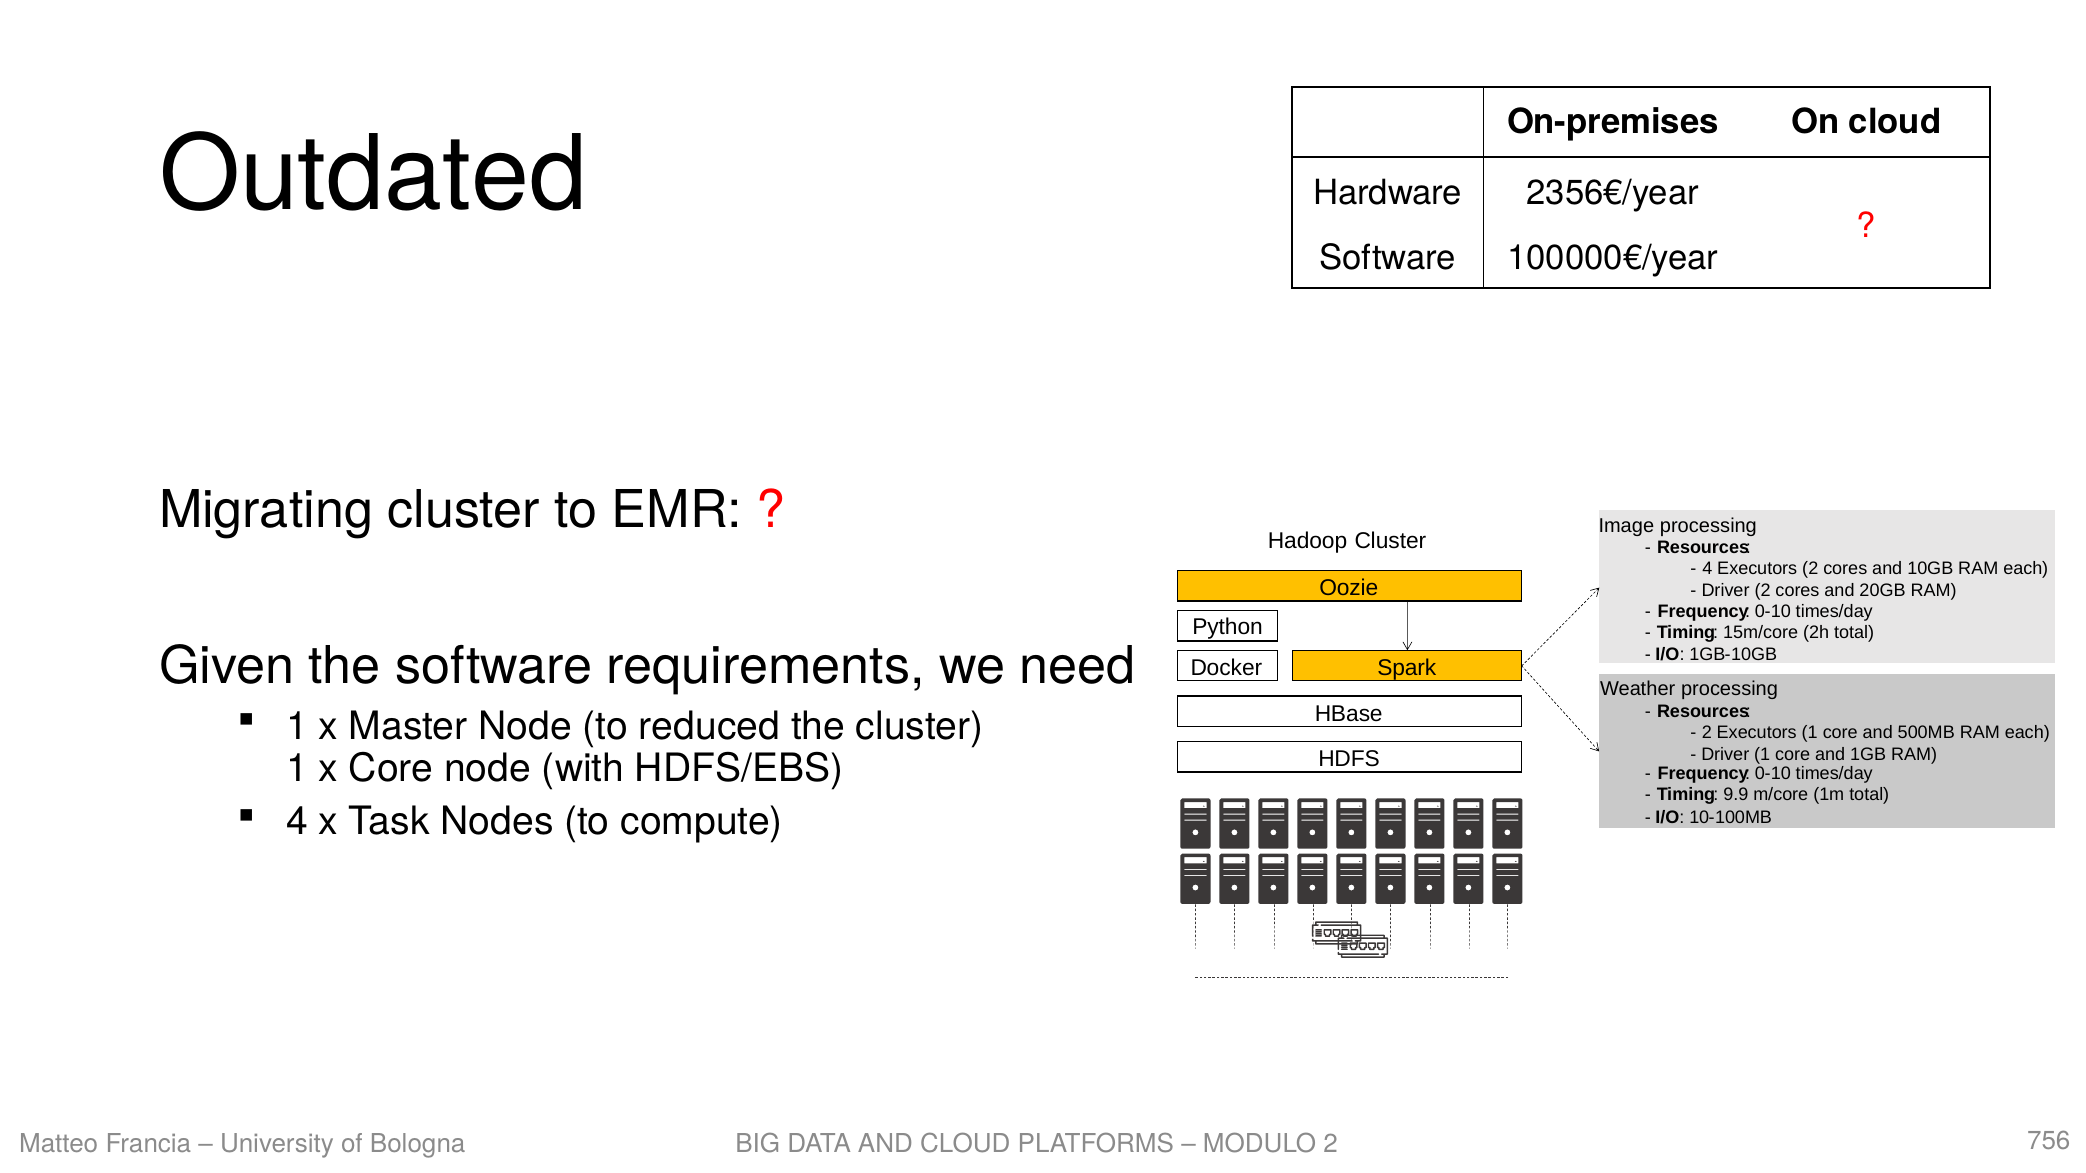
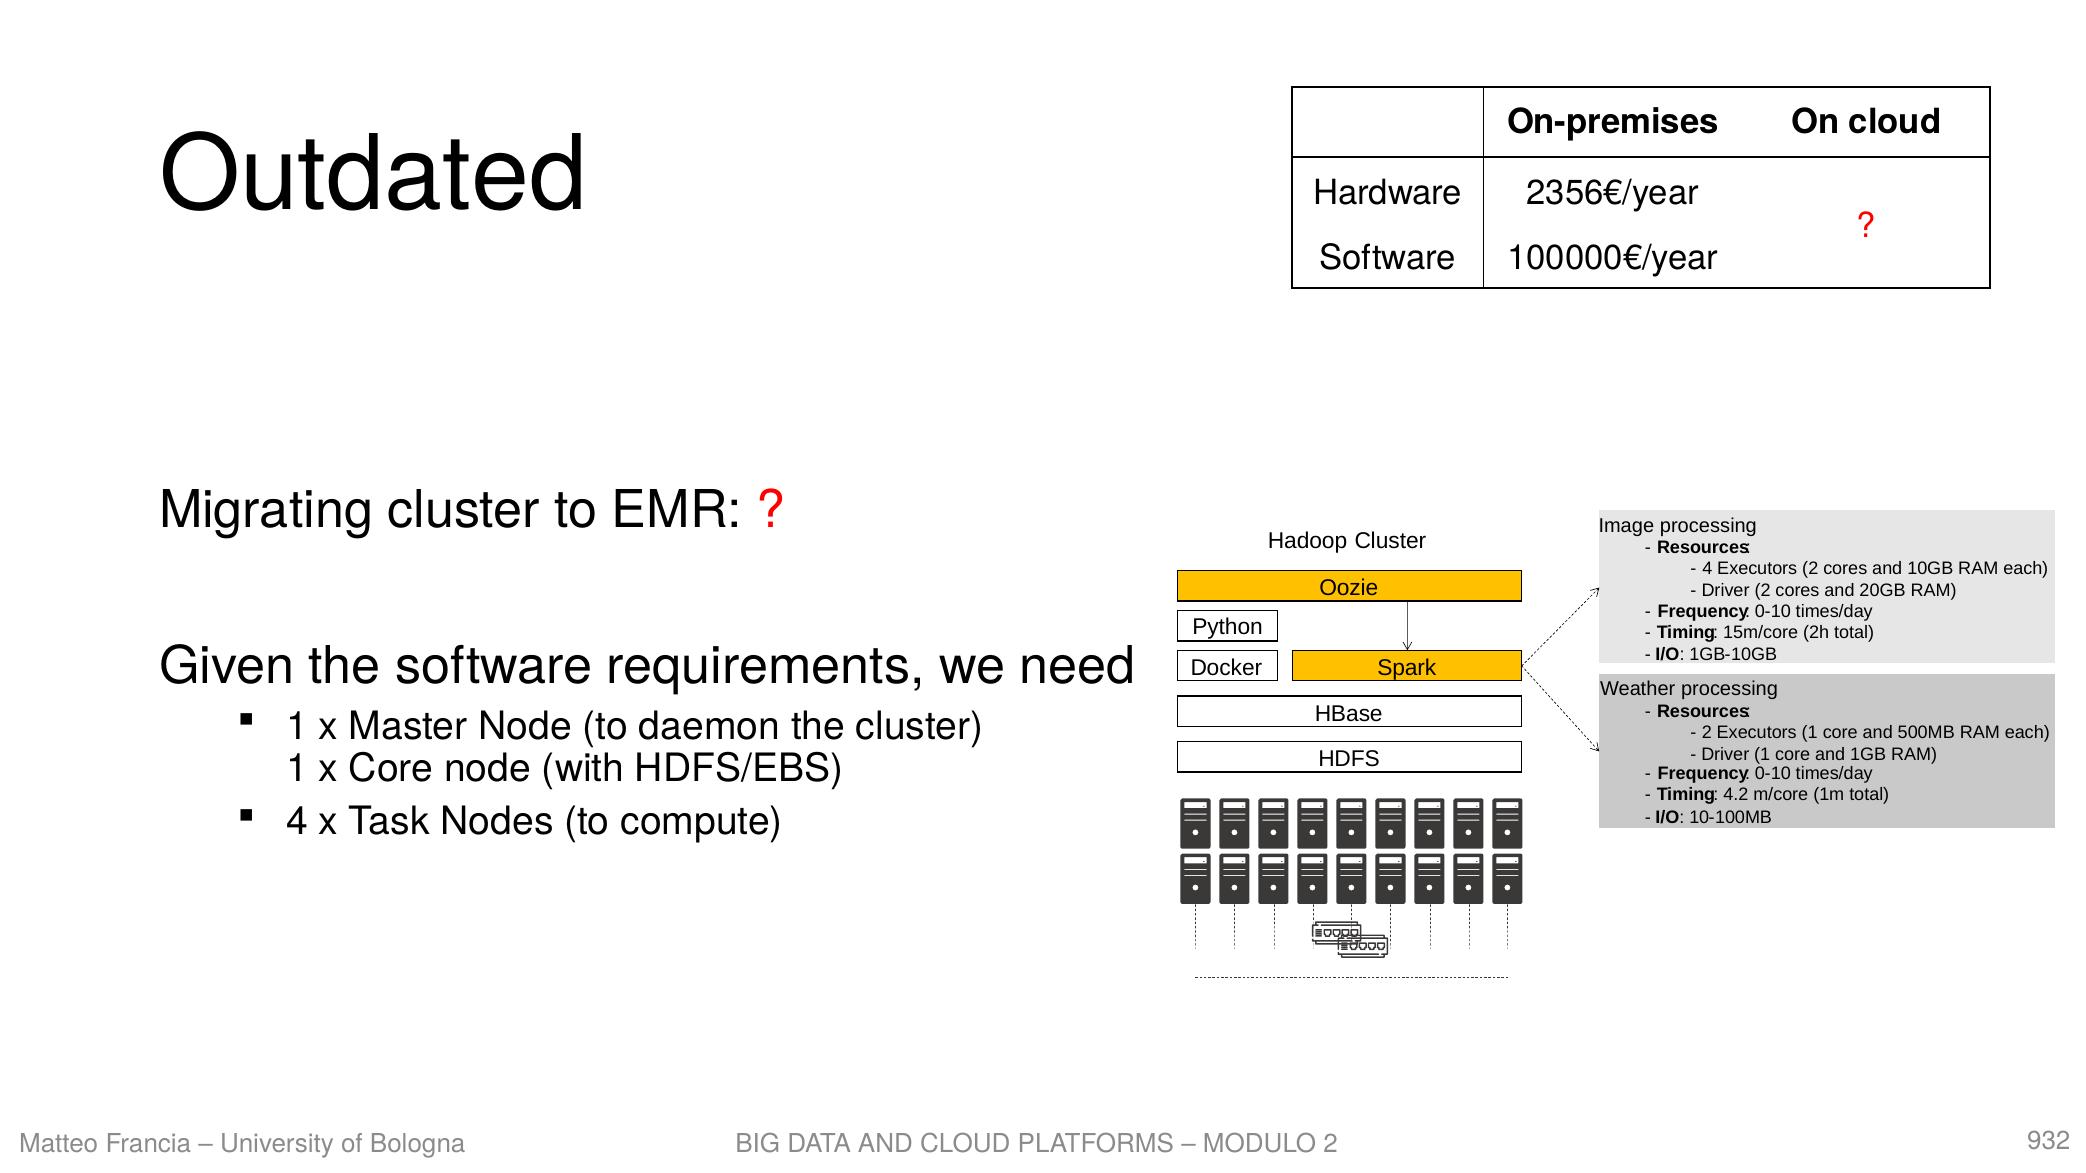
reduced: reduced -> daemon (710, 727)
9.9: 9.9 -> 4.2 (1736, 795)
756: 756 -> 932 (2049, 1141)
